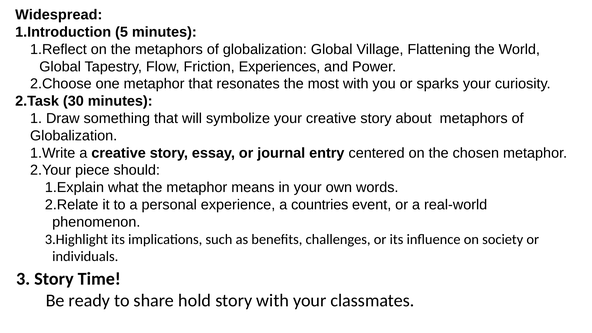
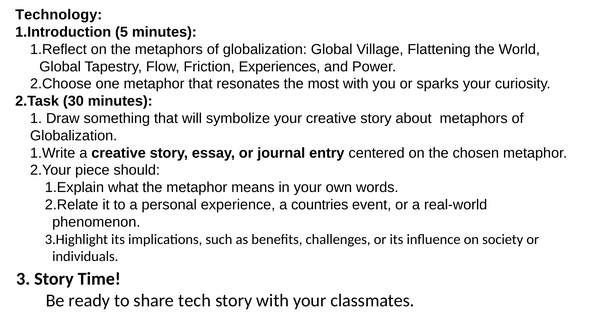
Widespread: Widespread -> Technology (59, 15)
hold: hold -> tech (195, 300)
